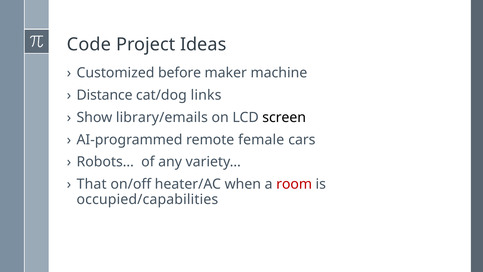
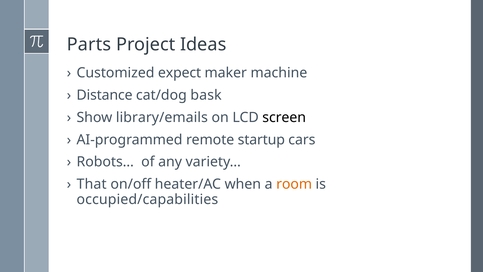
Code: Code -> Parts (89, 44)
before: before -> expect (180, 73)
links: links -> bask (206, 95)
female: female -> startup (261, 140)
room colour: red -> orange (294, 184)
